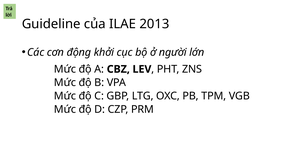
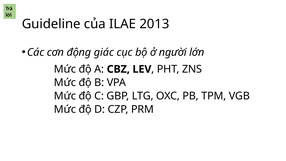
khởi: khởi -> giác (104, 52)
